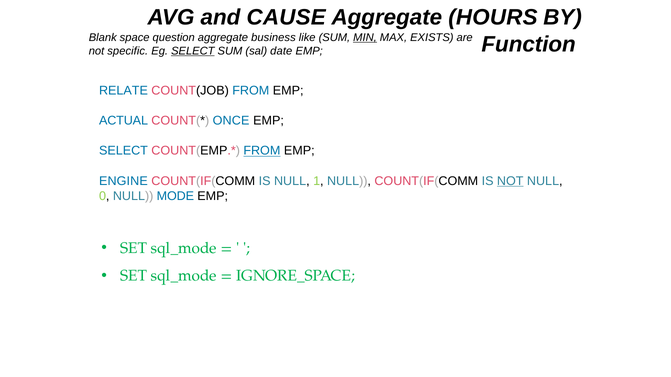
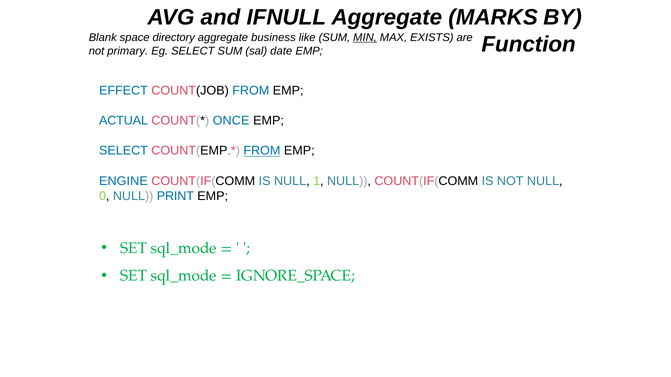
CAUSE: CAUSE -> IFNULL (286, 17)
HOURS: HOURS -> MARKS (493, 17)
question: question -> directory (174, 37)
specific: specific -> primary (128, 51)
SELECT underline: present -> none (193, 51)
RELATE: RELATE -> EFFECT (123, 91)
NOT underline: present -> none (510, 181)
MODE: MODE -> PRINT (175, 196)
